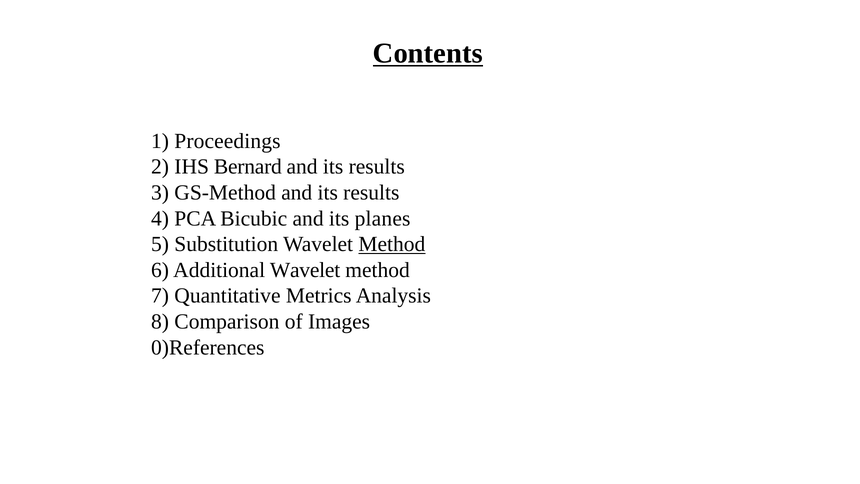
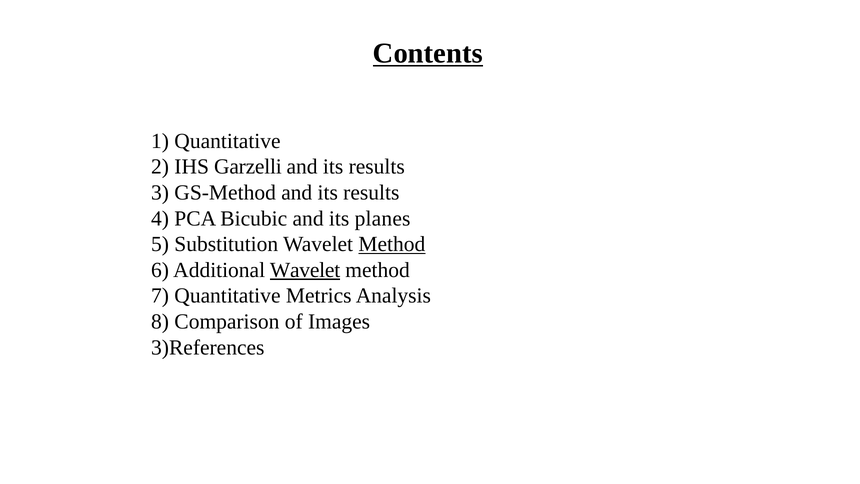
1 Proceedings: Proceedings -> Quantitative (227, 141)
Bernard: Bernard -> Garzelli (248, 167)
Wavelet underline: none -> present (305, 270)
0)References: 0)References -> 3)References (208, 347)
